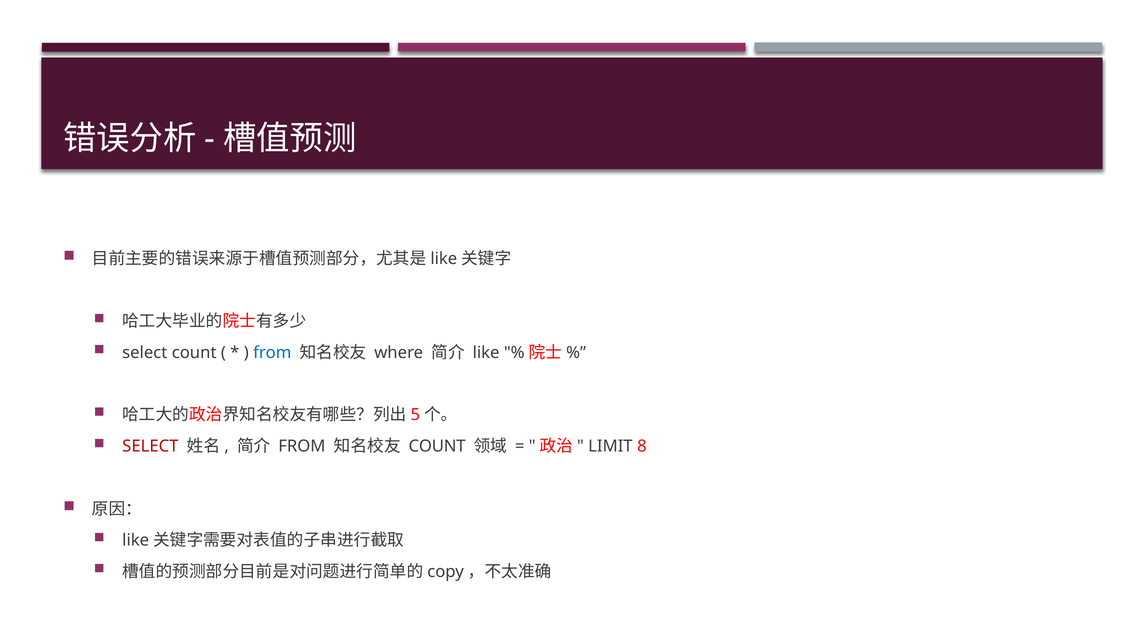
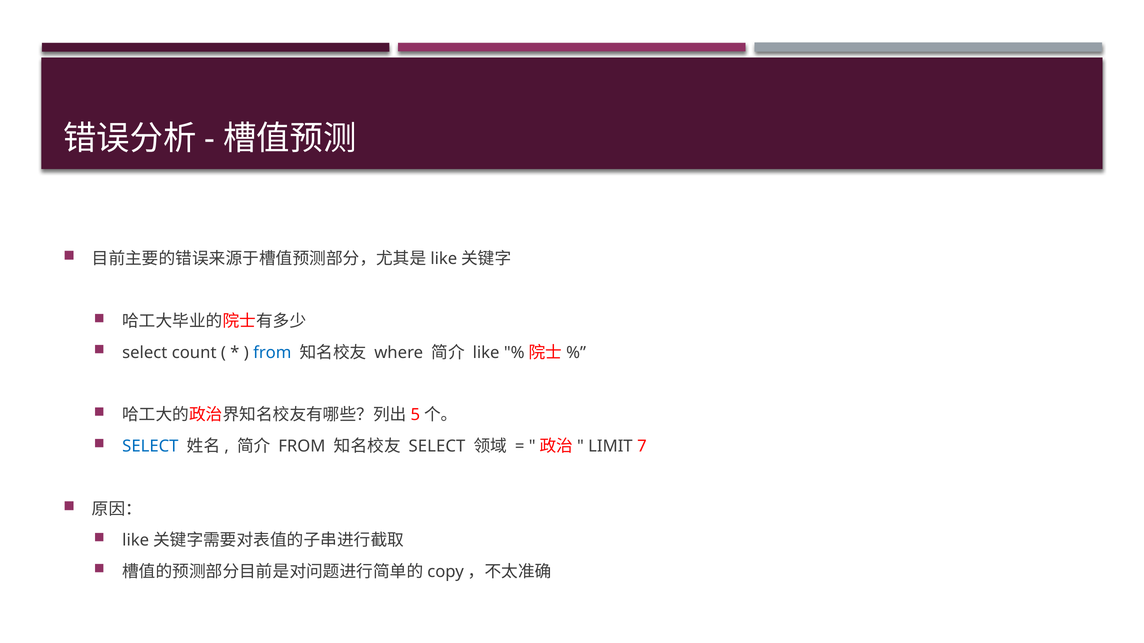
SELECT colour: red -> blue (150, 447)
COUNT: COUNT -> SELECT (437, 447)
8: 8 -> 7 (642, 447)
